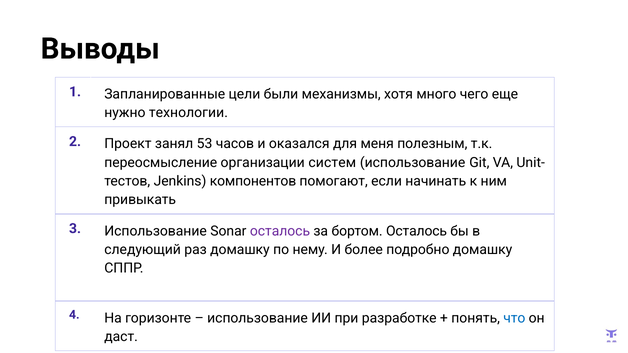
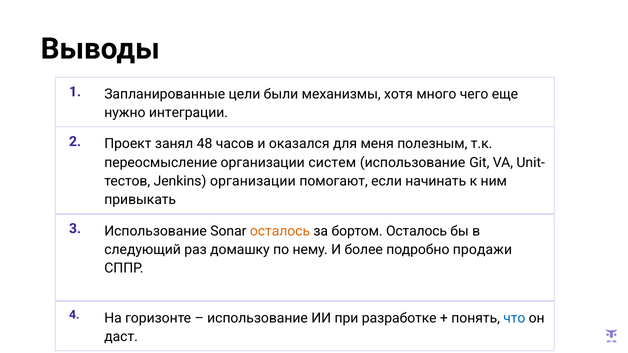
технологии: технологии -> интеграции (189, 113)
53: 53 -> 48 (205, 144)
Jenkins компонентов: компонентов -> организации (253, 181)
осталось colour: purple -> orange (280, 231)
подробно домашку: домашку -> продажи (482, 250)
